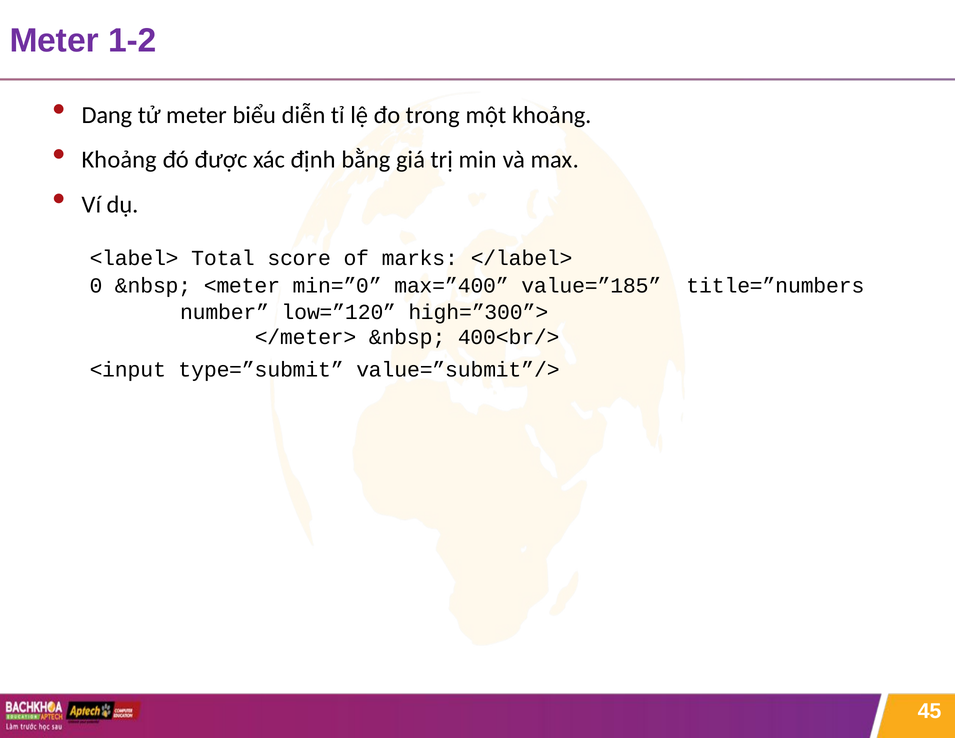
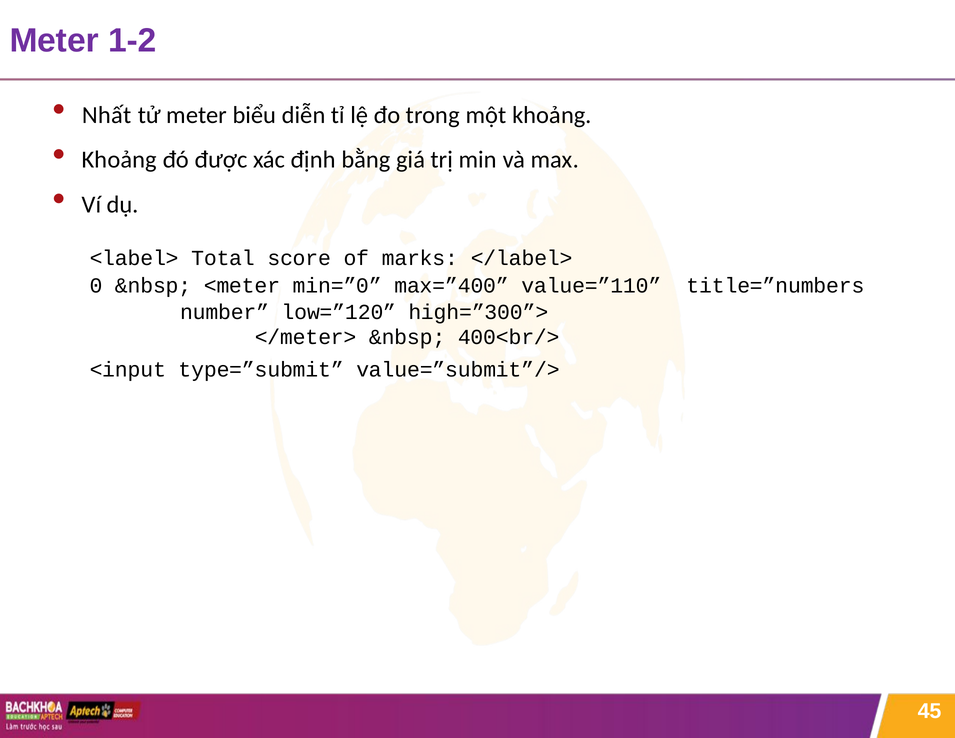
Dang: Dang -> Nhất (107, 115)
value=”185: value=”185 -> value=”110 (591, 286)
